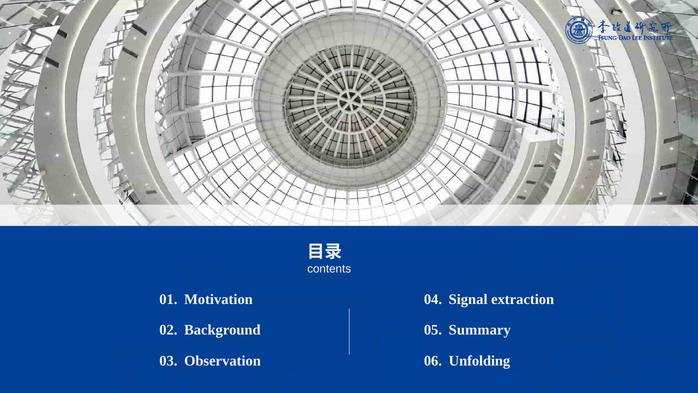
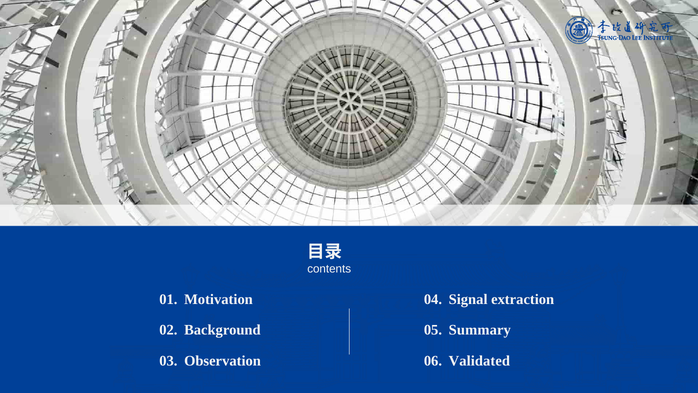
Unfolding: Unfolding -> Validated (479, 361)
